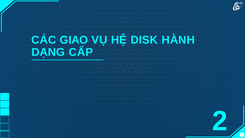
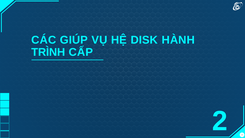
GIAO: GIAO -> GIÚP (74, 40)
DẠNG: DẠNG -> TRÌNH (48, 52)
